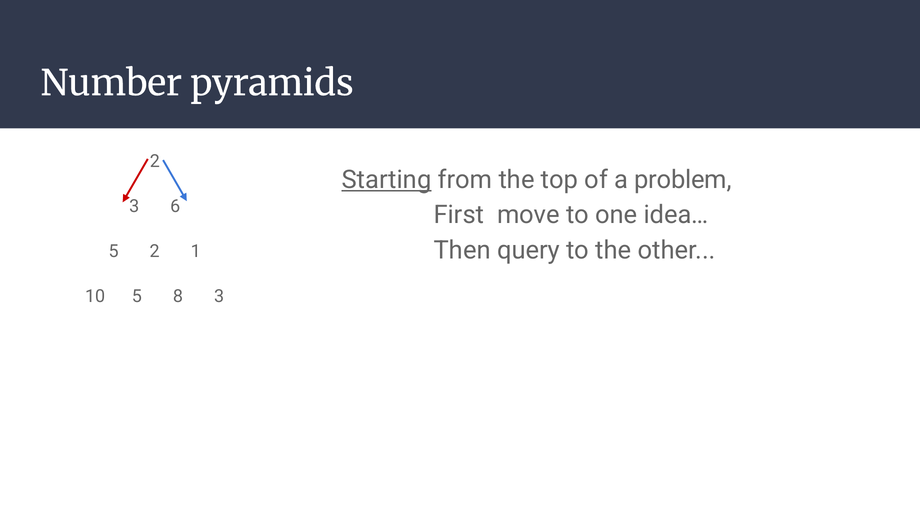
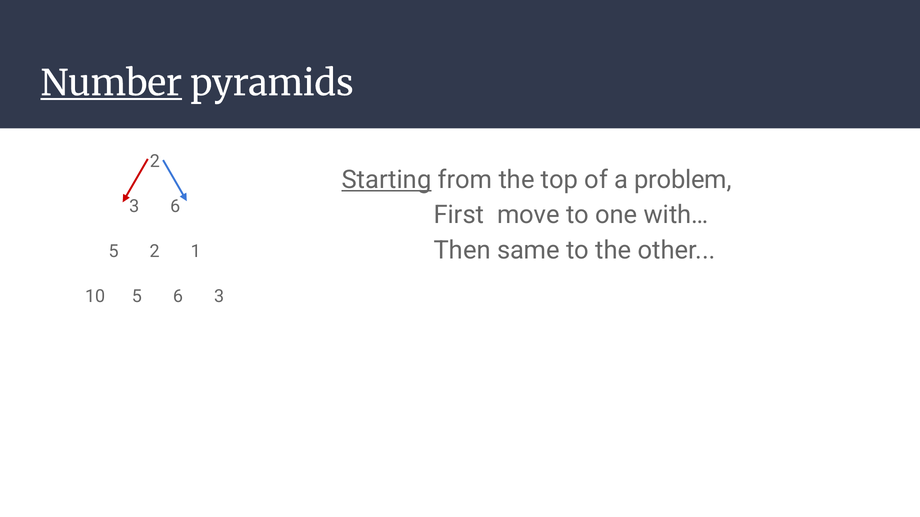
Number underline: none -> present (111, 84)
idea…: idea… -> with… (676, 215)
query: query -> same (528, 250)
5 8: 8 -> 6 (178, 297)
